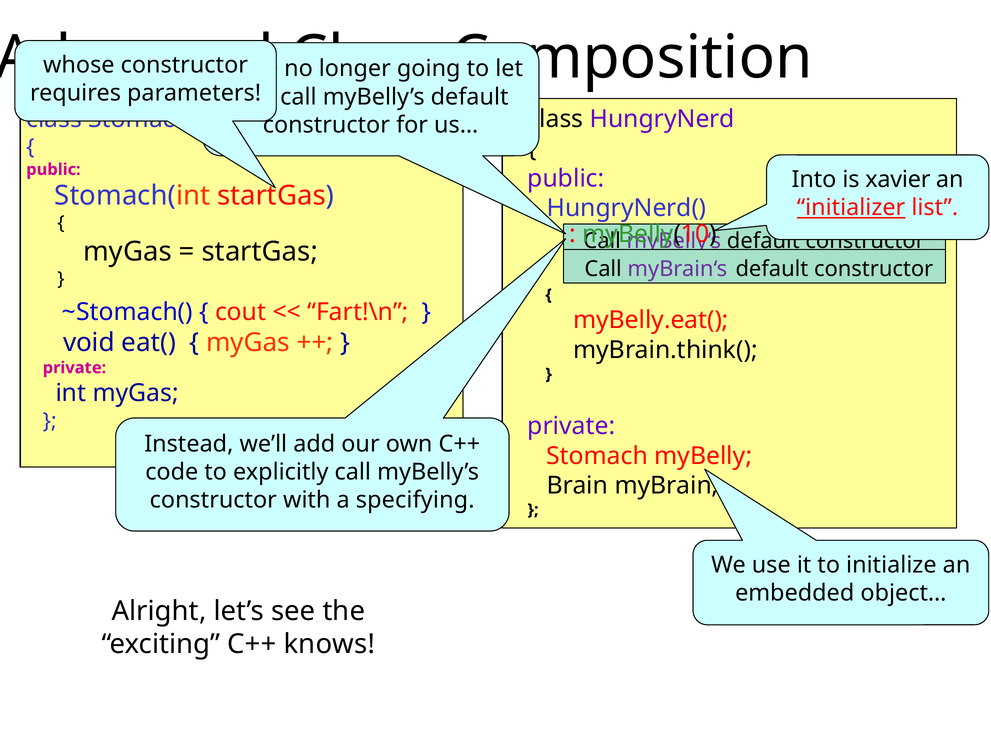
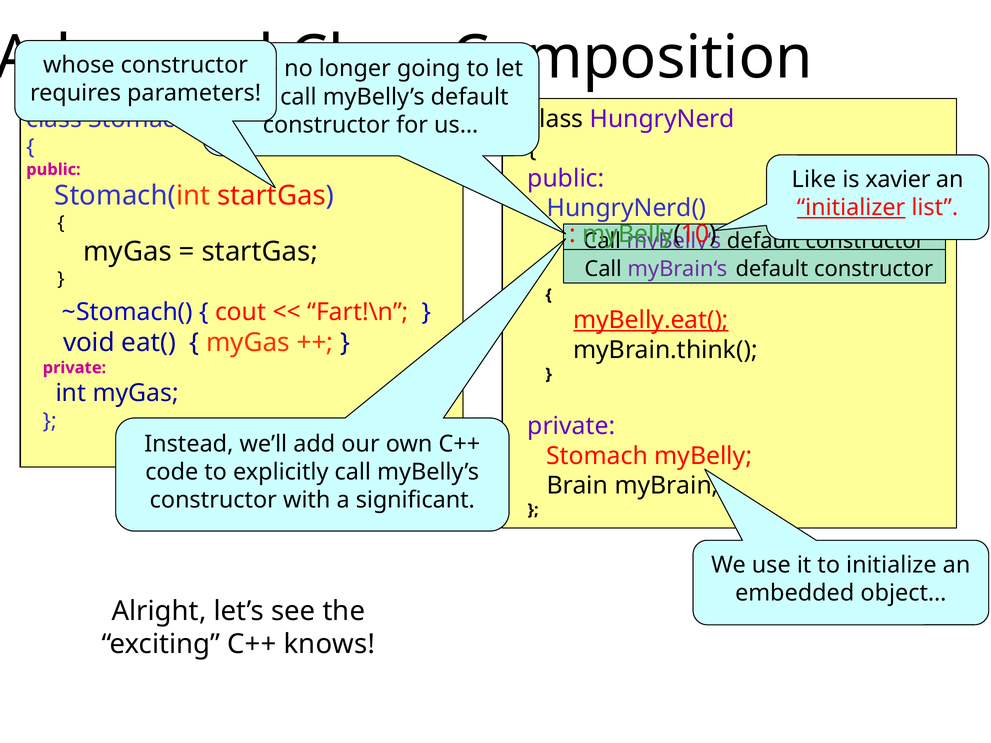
Into: Into -> Like (814, 180)
myBelly.eat( underline: none -> present (651, 320)
specifying: specifying -> significant (415, 500)
